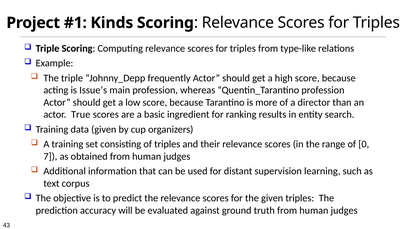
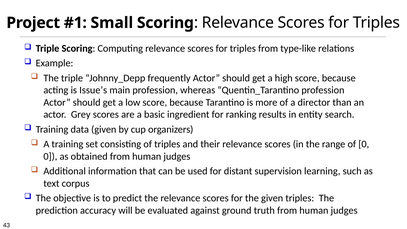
Kinds: Kinds -> Small (112, 23)
True: True -> Grey (81, 115)
7: 7 -> 0 (50, 156)
